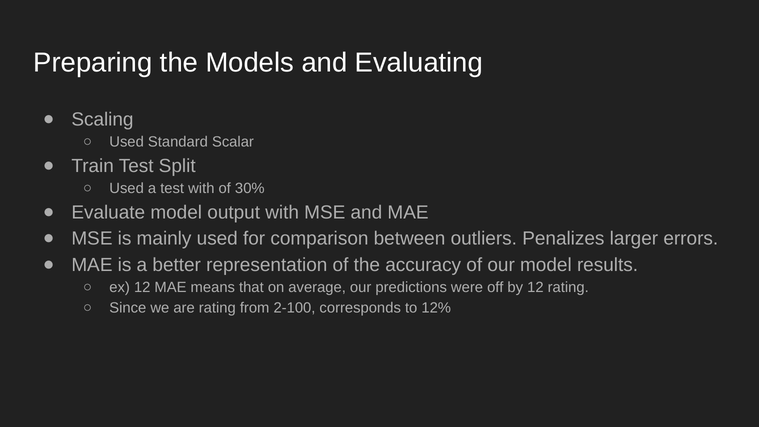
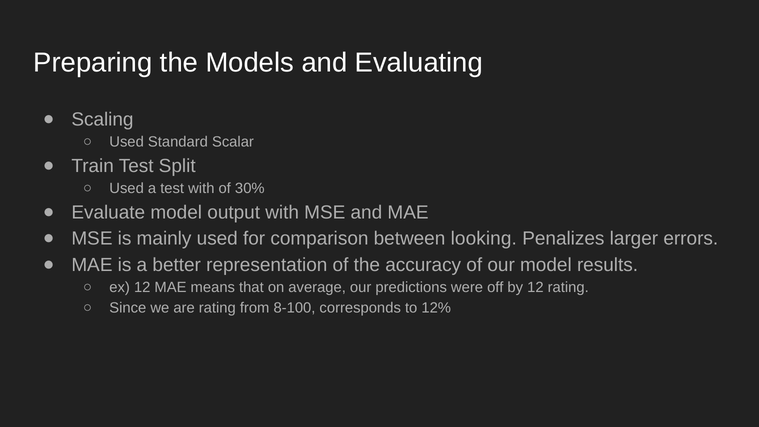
outliers: outliers -> looking (484, 239)
2-100: 2-100 -> 8-100 (294, 308)
